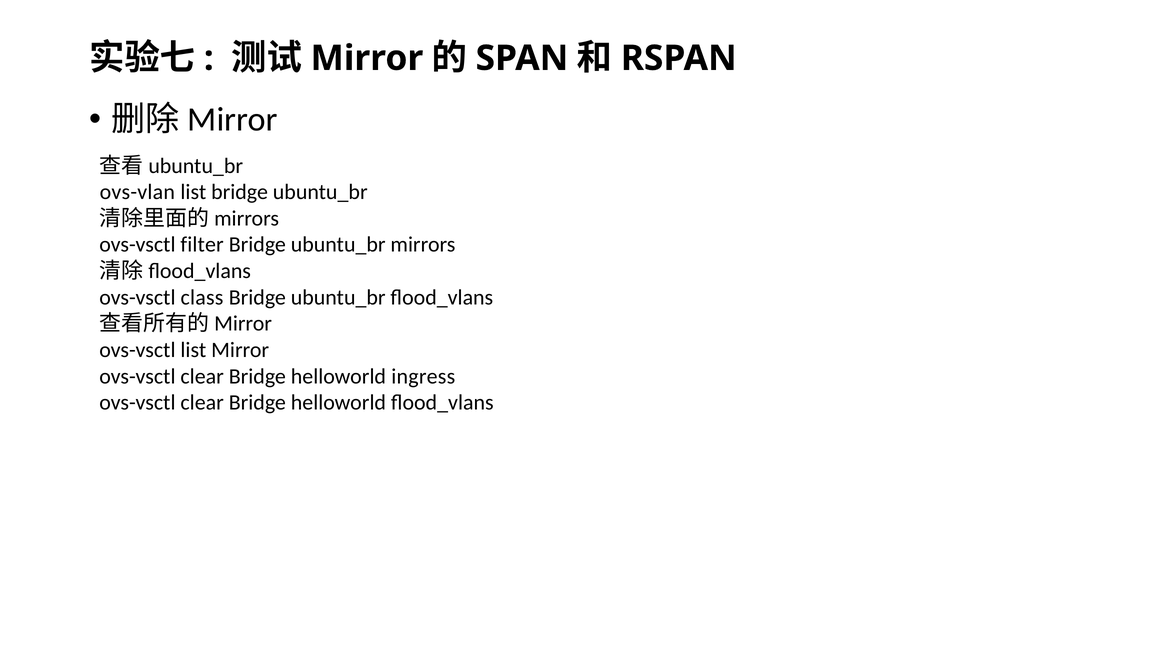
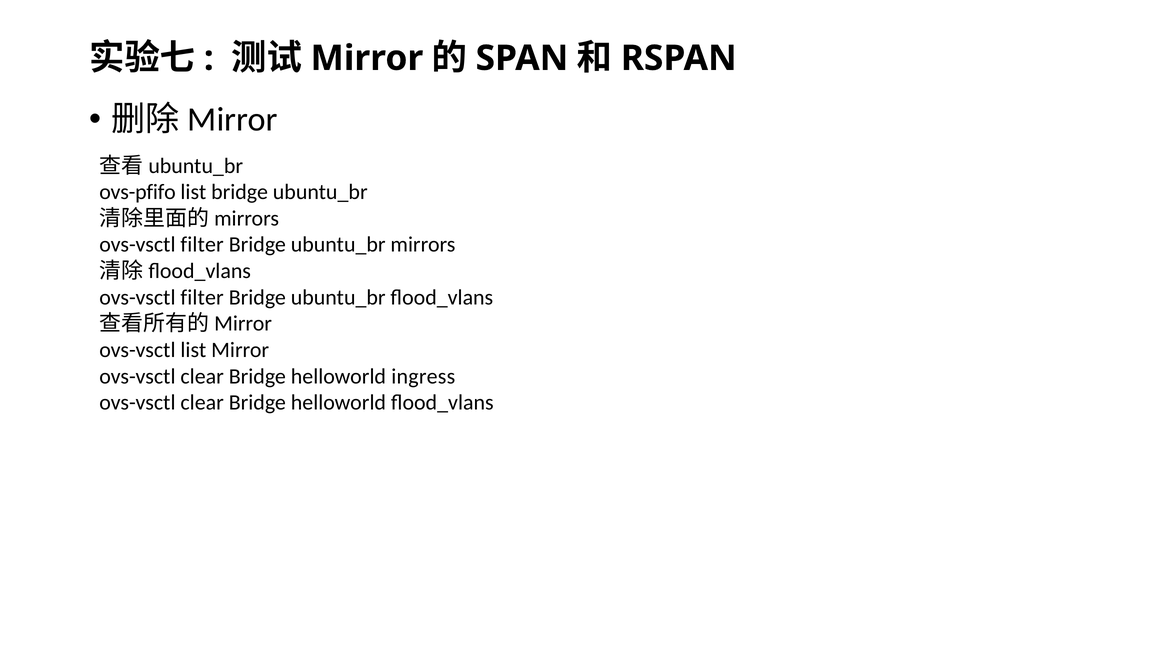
ovs-vlan: ovs-vlan -> ovs-pfifo (138, 192)
class: class -> filter (202, 297)
